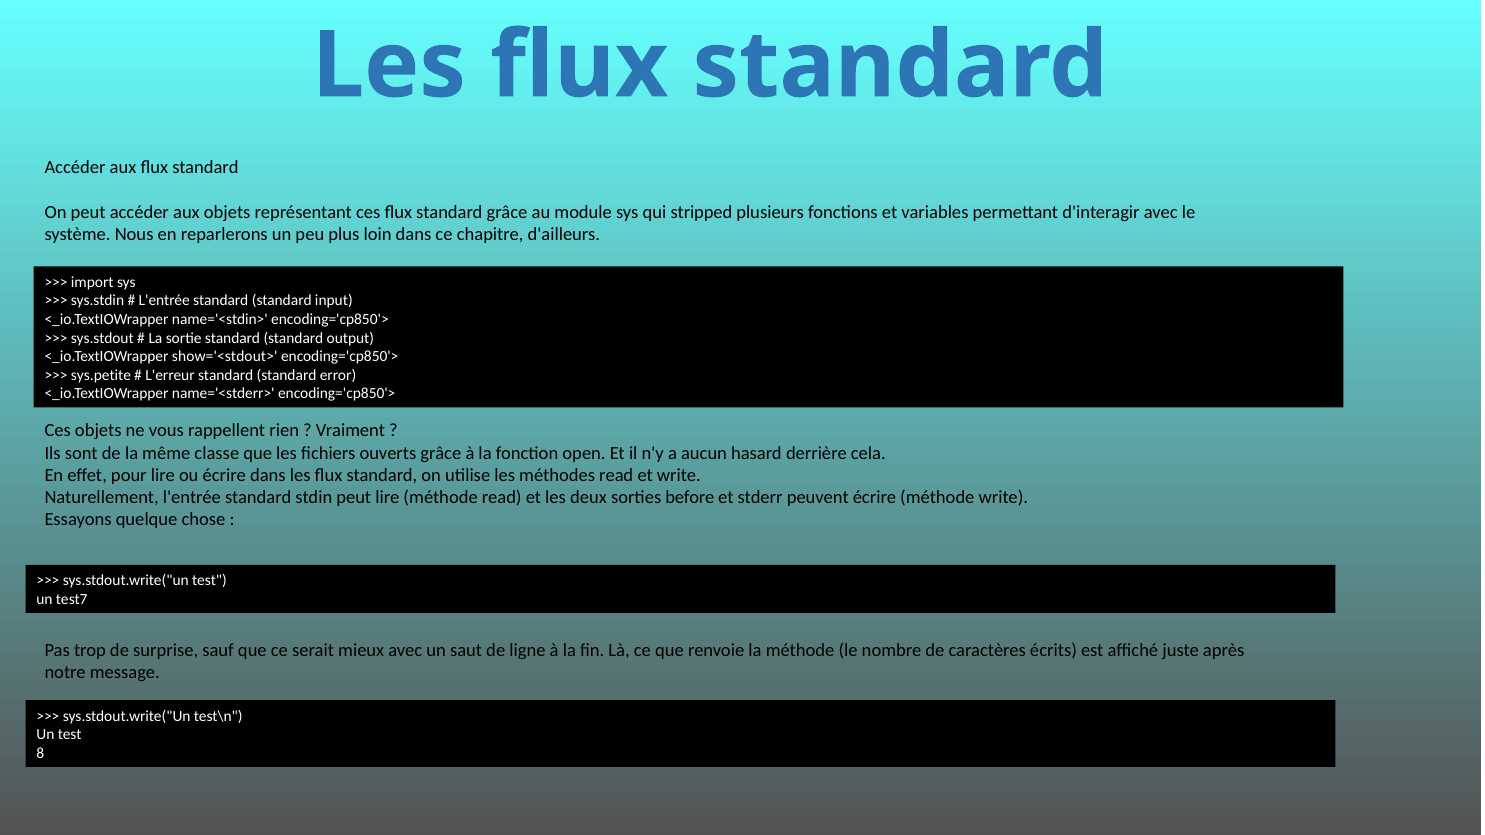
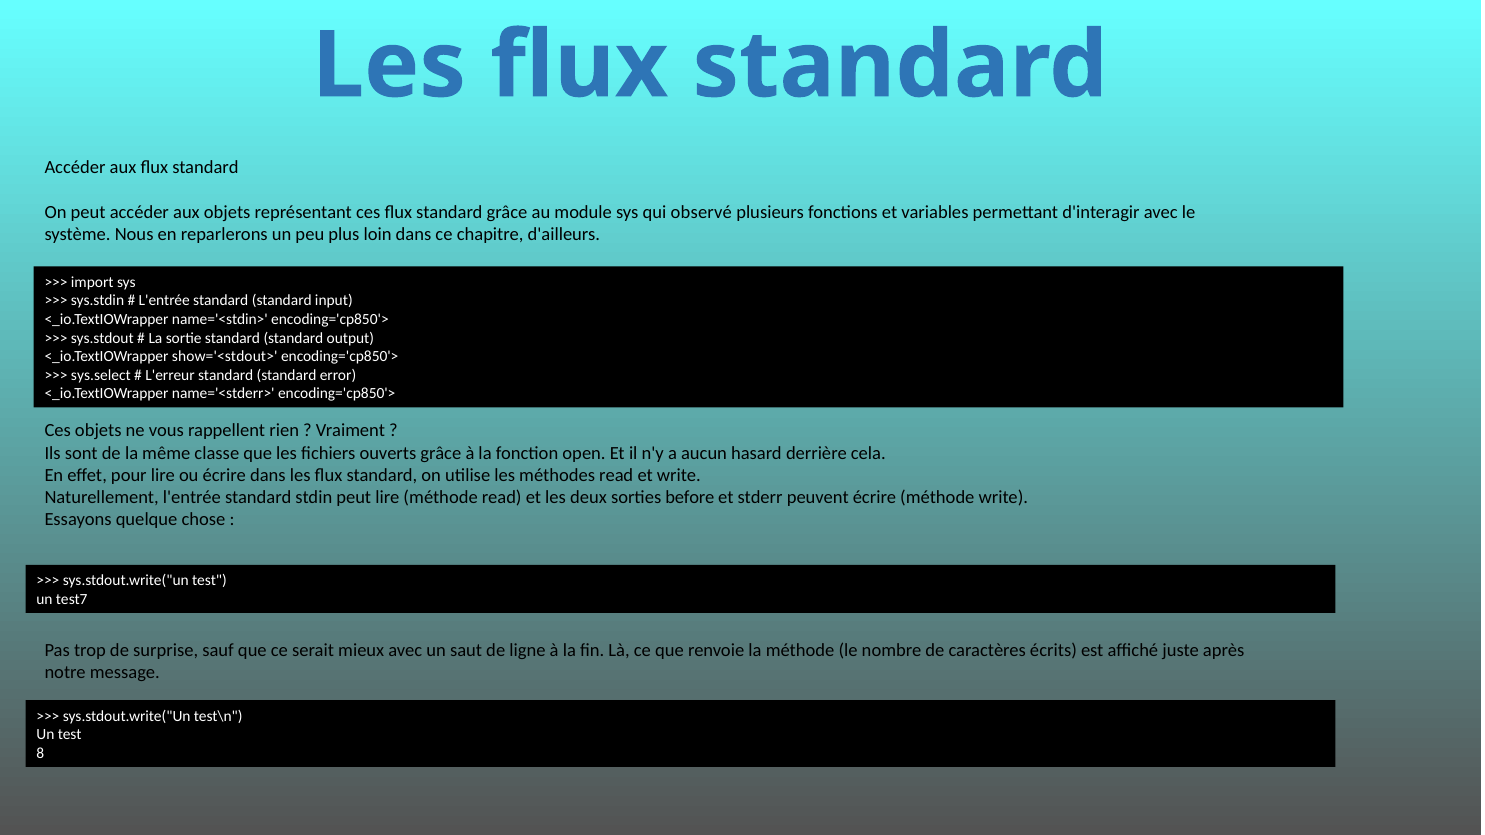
stripped: stripped -> observé (701, 212)
sys.petite: sys.petite -> sys.select (101, 375)
